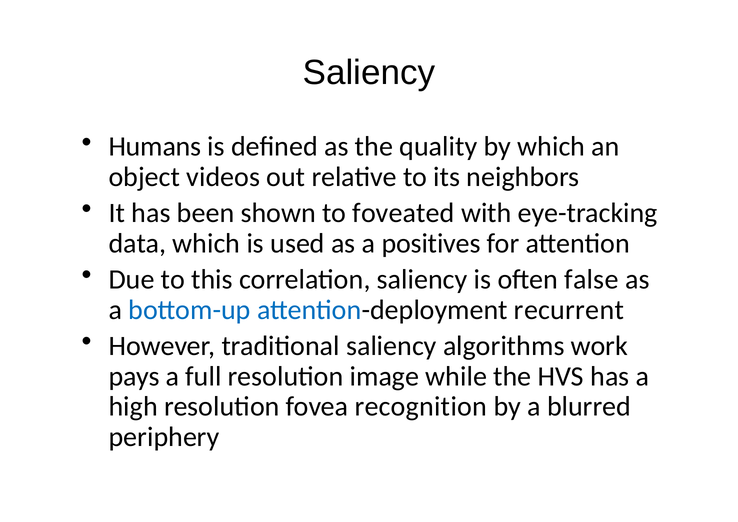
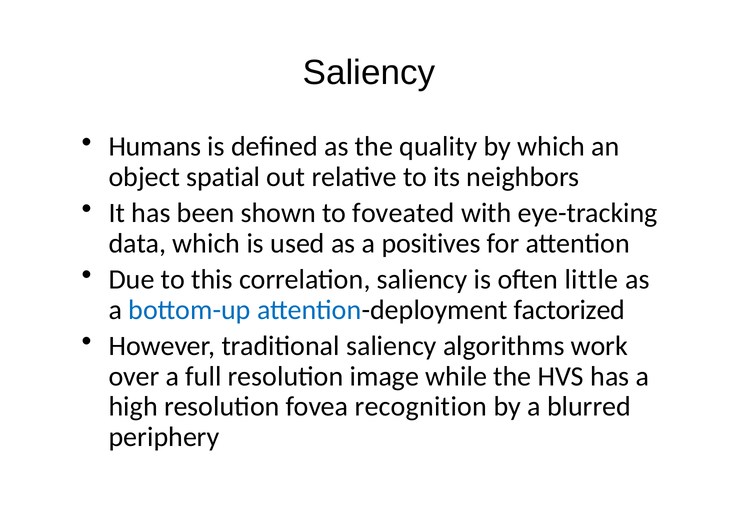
videos: videos -> spatial (223, 177)
false: false -> little (591, 279)
recurrent: recurrent -> factorized (569, 310)
pays: pays -> over (134, 376)
